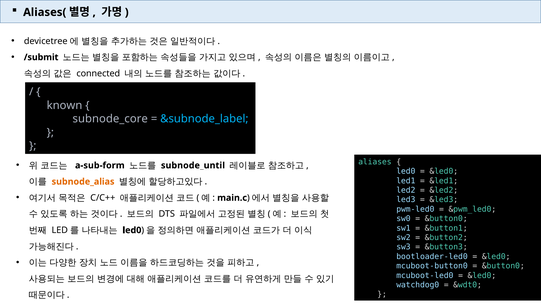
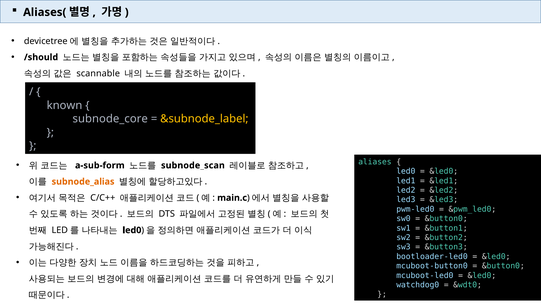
/submit: /submit -> /should (41, 57)
connected: connected -> scannable (98, 74)
&subnode_label colour: light blue -> yellow (204, 119)
subnode_until: subnode_until -> subnode_scan (193, 166)
